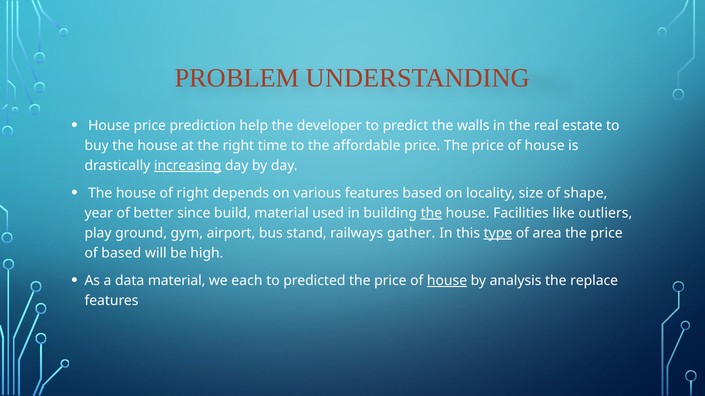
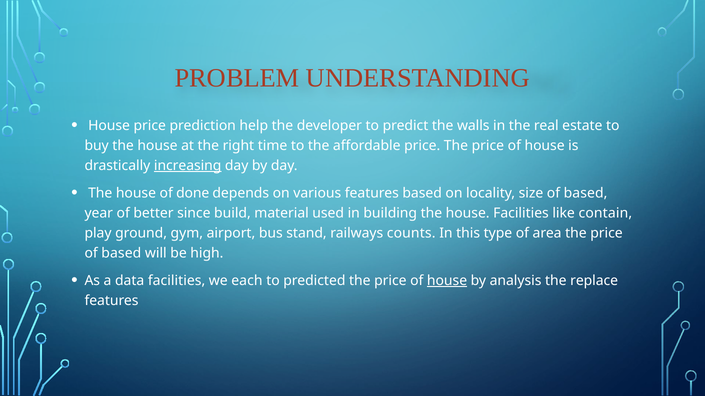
of right: right -> done (193, 193)
size of shape: shape -> based (586, 193)
the underline: present -> none (431, 213)
outliers: outliers -> contain (605, 213)
gather: gather -> counts (411, 233)
type underline: present -> none (498, 233)
data material: material -> facilities (177, 281)
